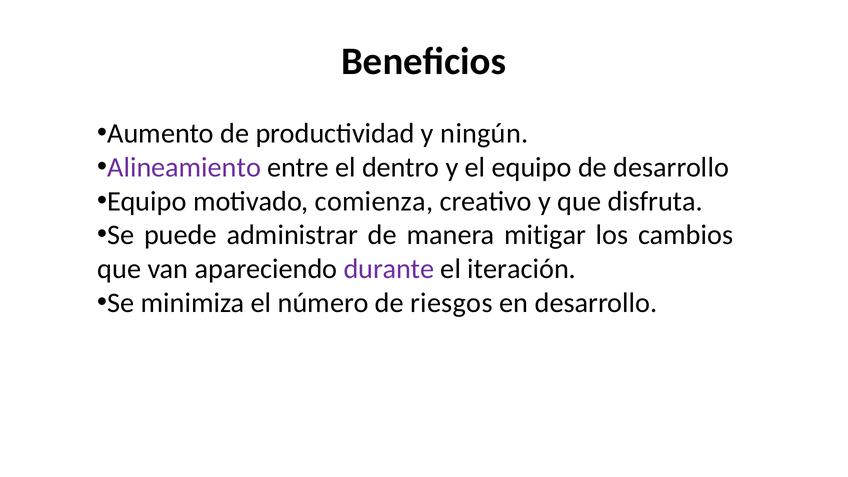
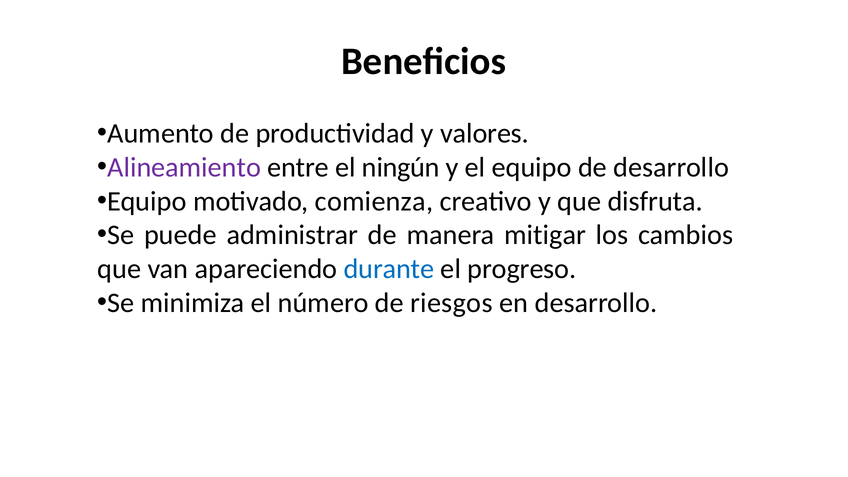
ningún: ningún -> valores (485, 133)
dentro: dentro -> ningún (401, 167)
durante colour: purple -> blue (389, 269)
iteración: iteración -> progreso (522, 269)
